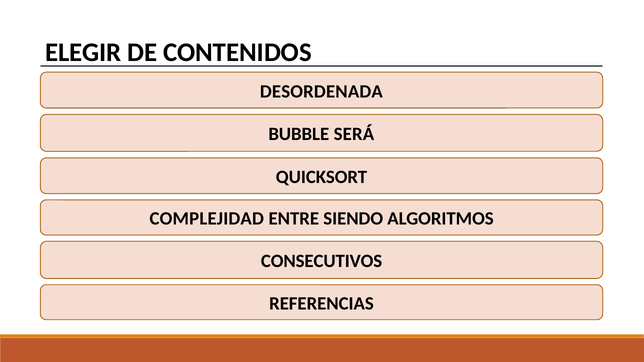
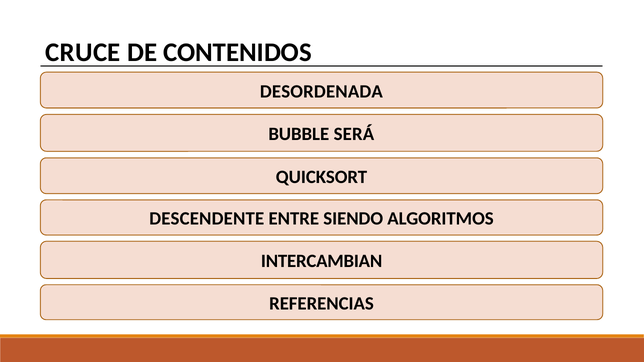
ELEGIR: ELEGIR -> CRUCE (83, 52)
COMPLEJIDAD: COMPLEJIDAD -> DESCENDENTE (207, 219)
CONSECUTIVOS: CONSECUTIVOS -> INTERCAMBIAN (322, 261)
